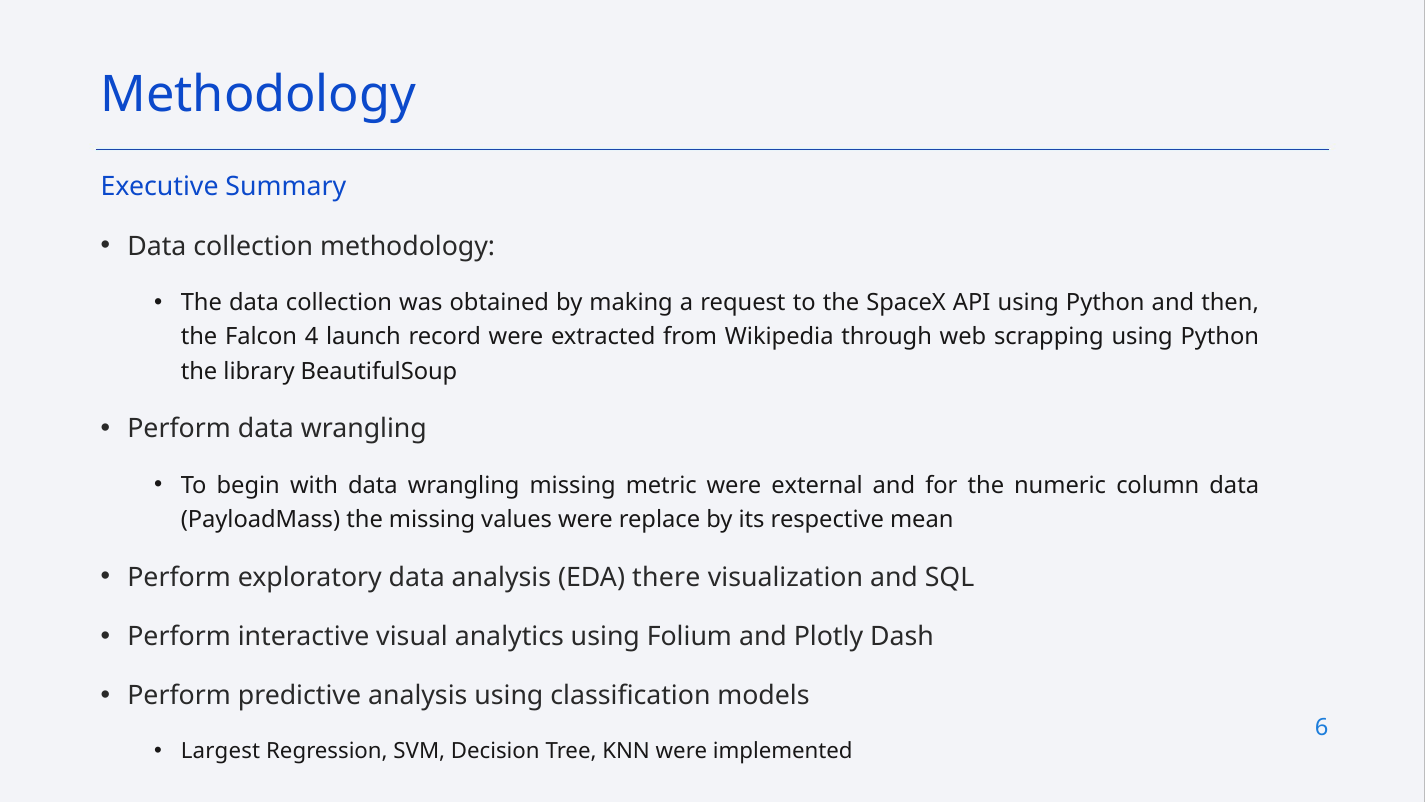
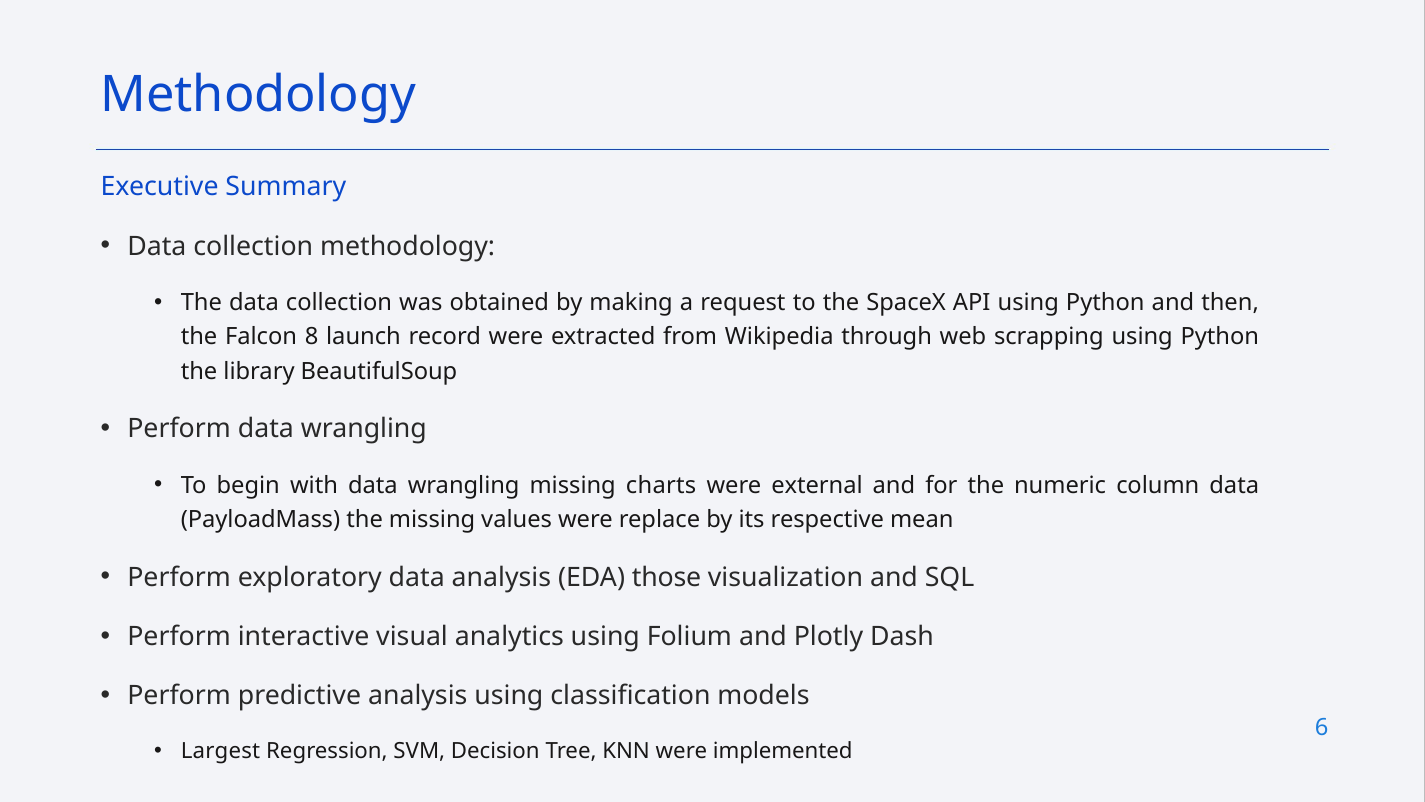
4: 4 -> 8 (312, 337)
metric: metric -> charts (661, 485)
there: there -> those (667, 577)
